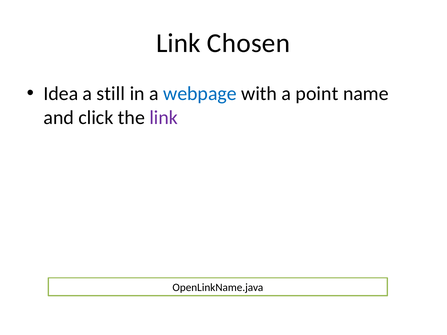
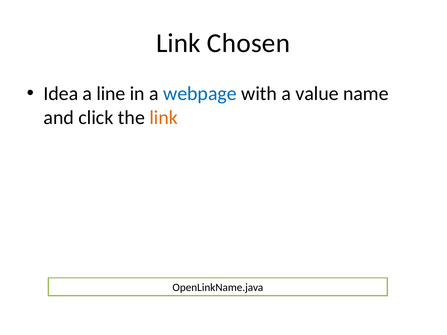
still: still -> line (111, 94)
point: point -> value (317, 94)
link colour: purple -> orange (164, 118)
